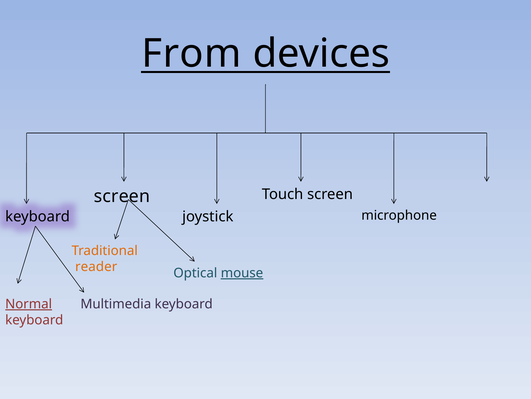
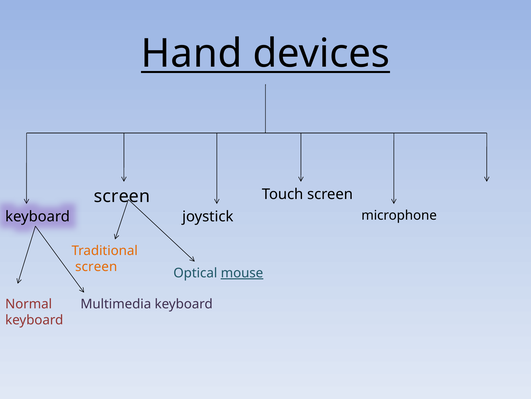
From: From -> Hand (192, 54)
reader: reader -> screen (96, 266)
Normal underline: present -> none (29, 304)
